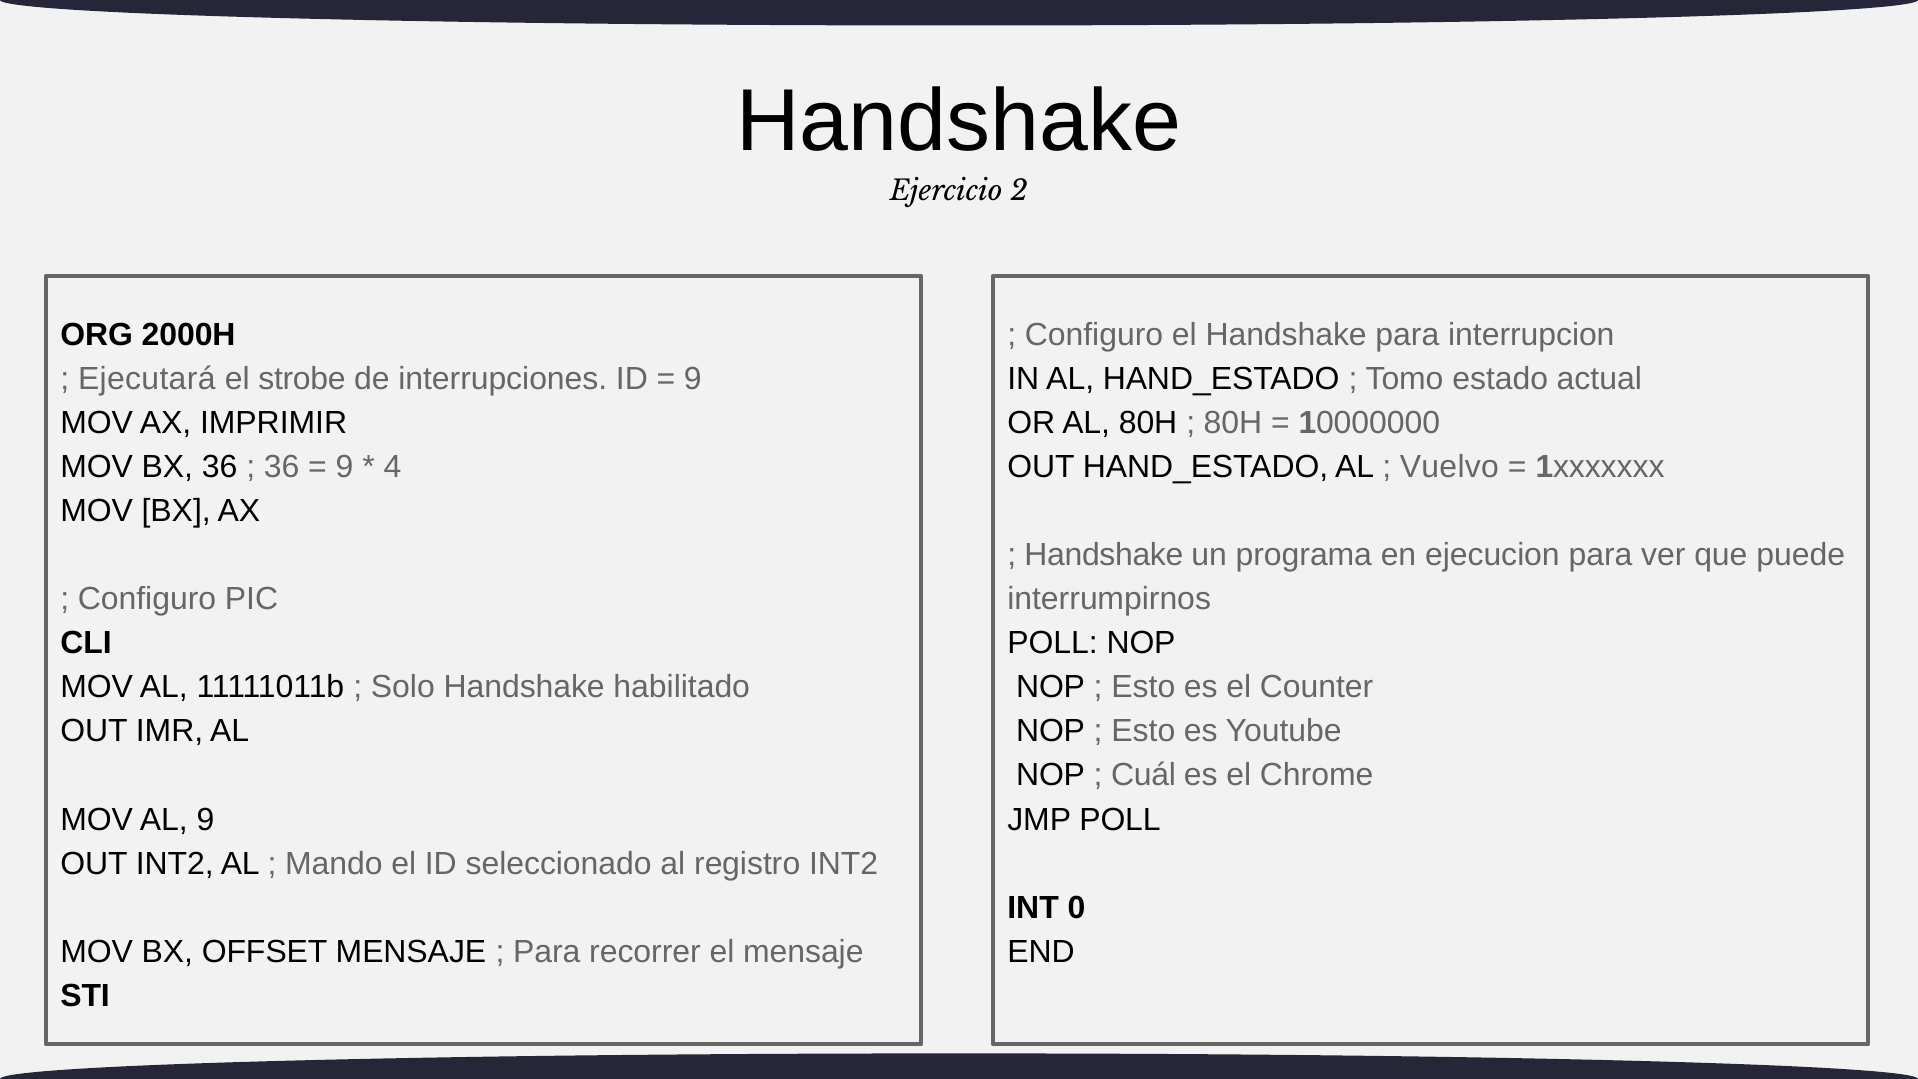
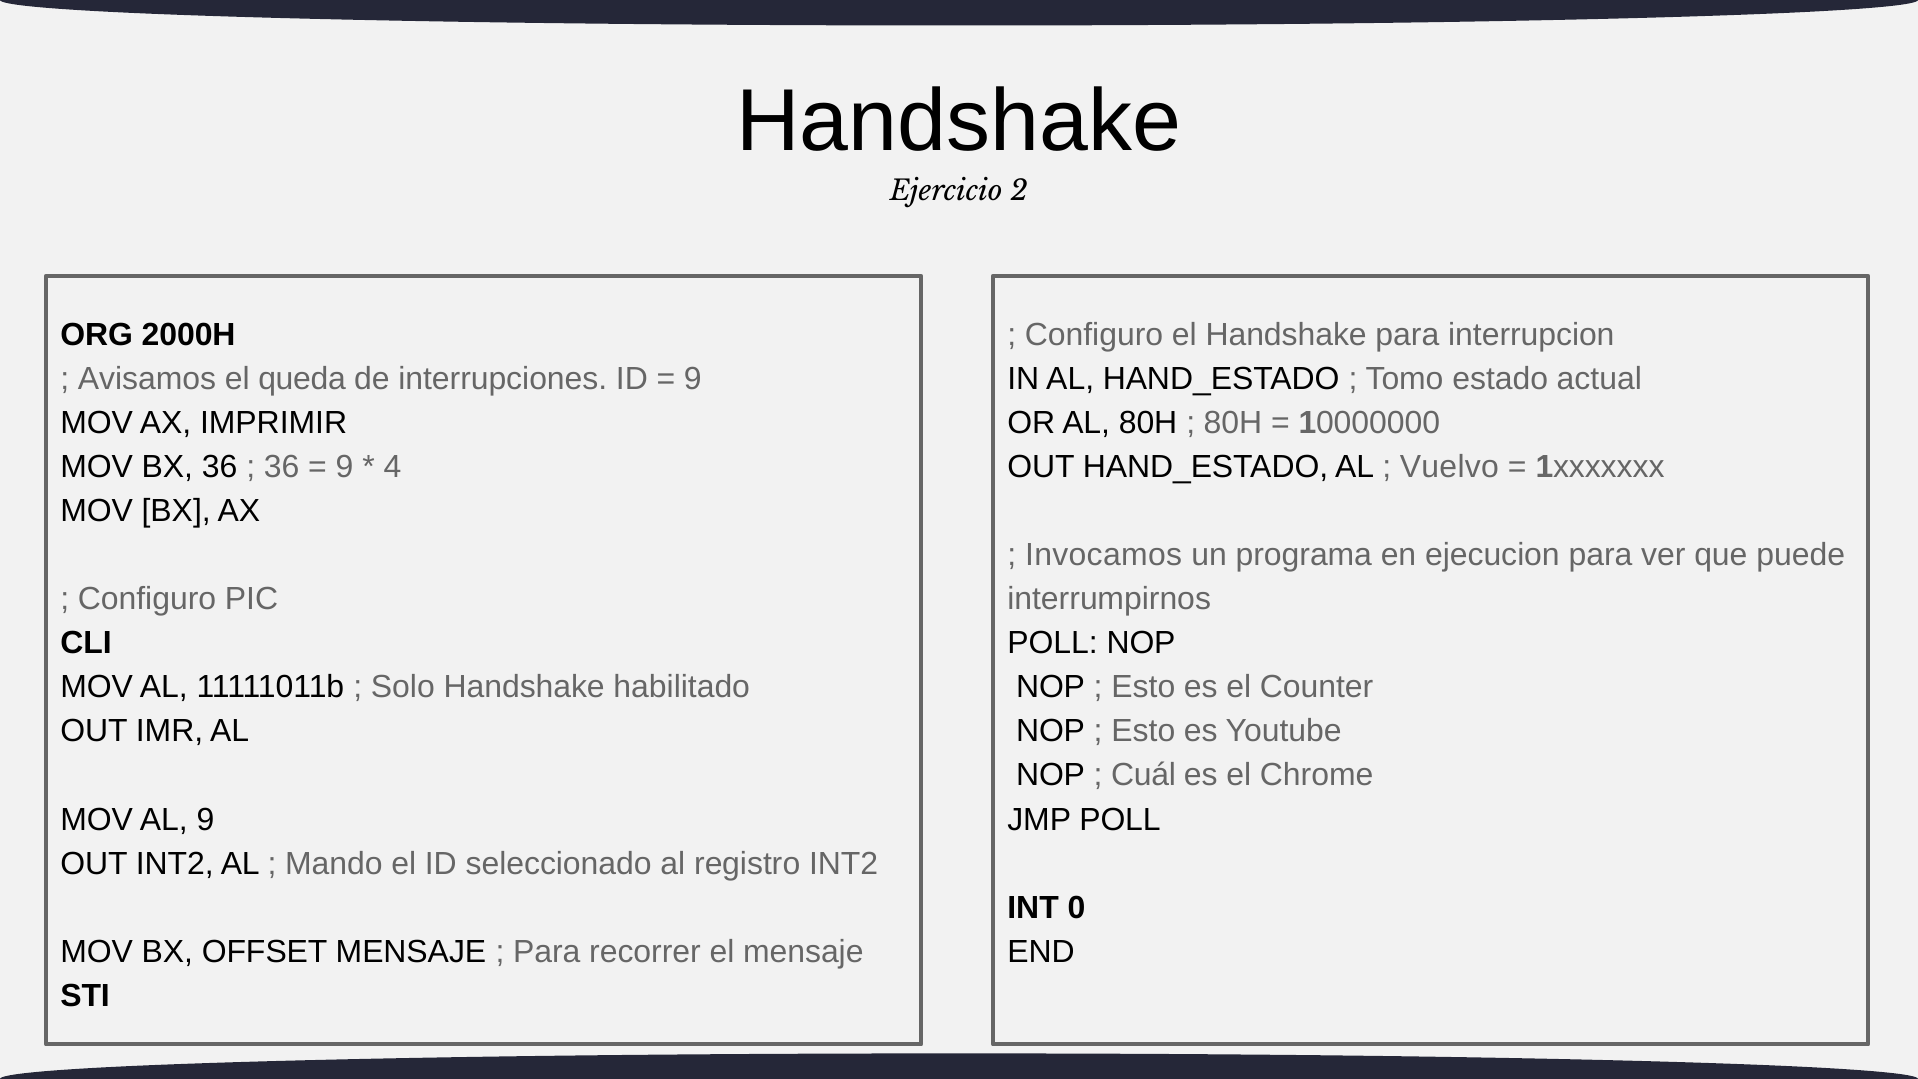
Ejecutará: Ejecutará -> Avisamos (147, 379)
strobe: strobe -> queda (302, 379)
Handshake: Handshake -> Invocamos (1104, 555)
